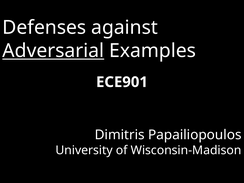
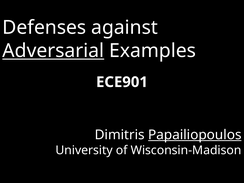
Papailiopoulos underline: none -> present (195, 135)
